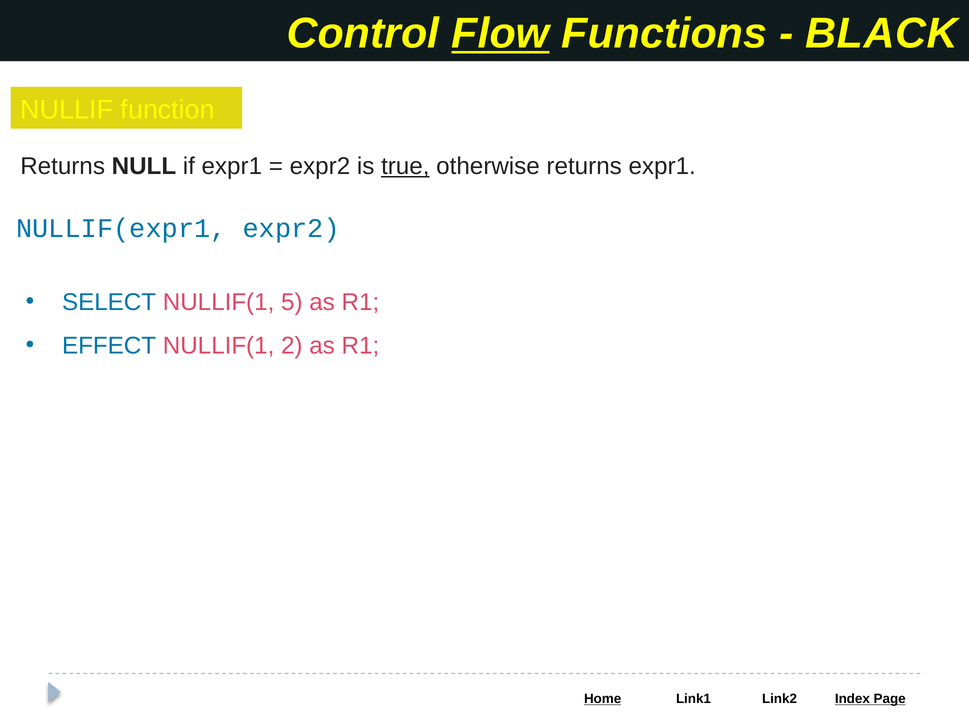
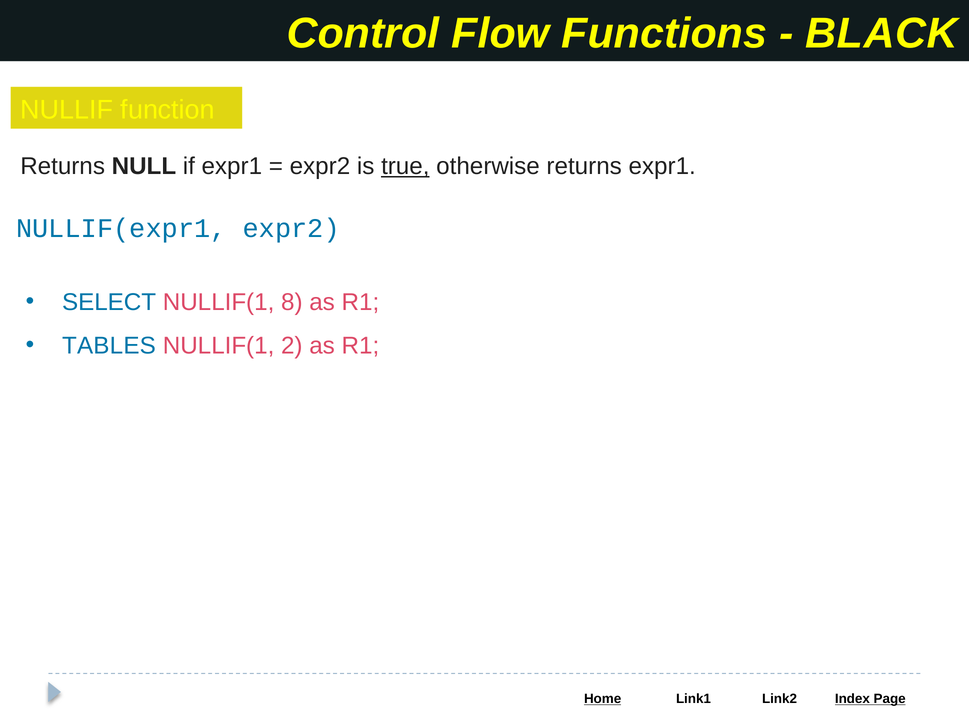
Flow underline: present -> none (500, 34)
5: 5 -> 8 (292, 302)
EFFECT: EFFECT -> TABLES (109, 346)
